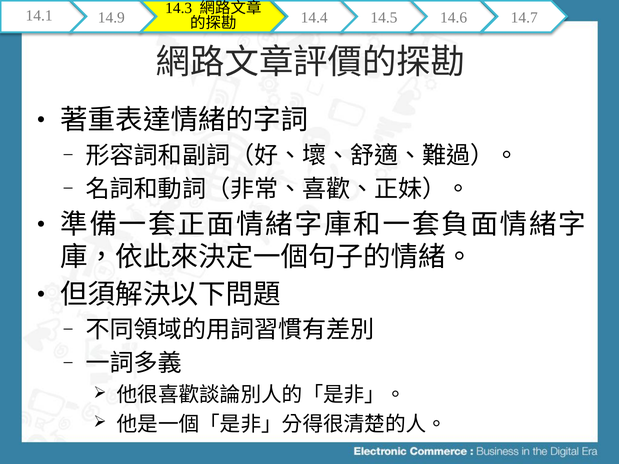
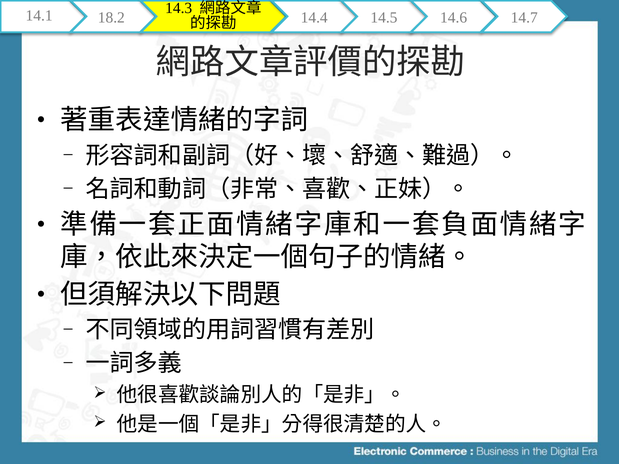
14.9: 14.9 -> 18.2 (111, 17)
